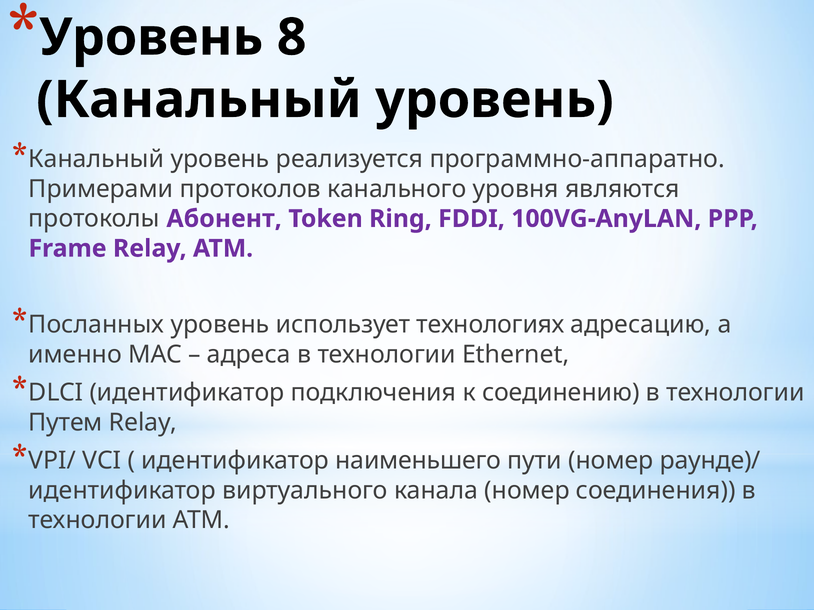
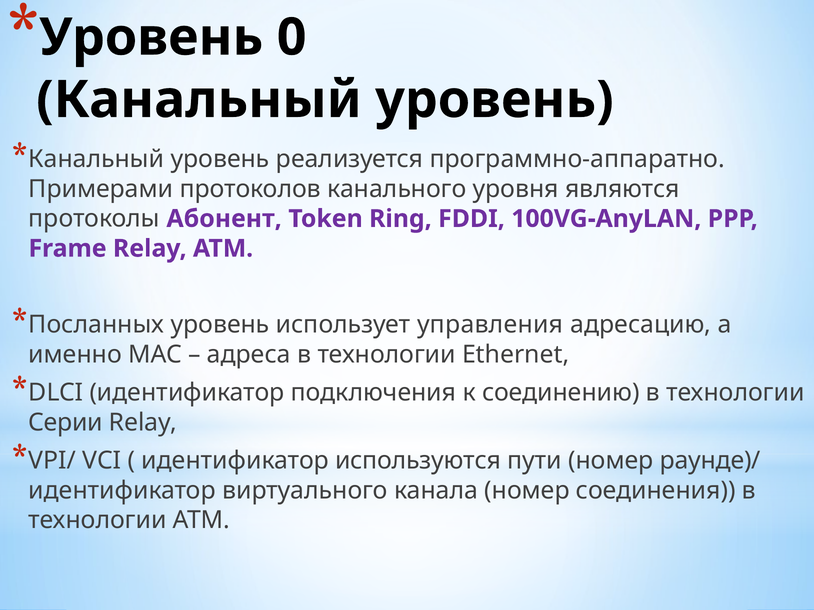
8: 8 -> 0 (292, 38)
технологиях: технологиях -> управления (490, 325)
Путем: Путем -> Серии (65, 423)
наименьшего: наименьшего -> используются (418, 461)
